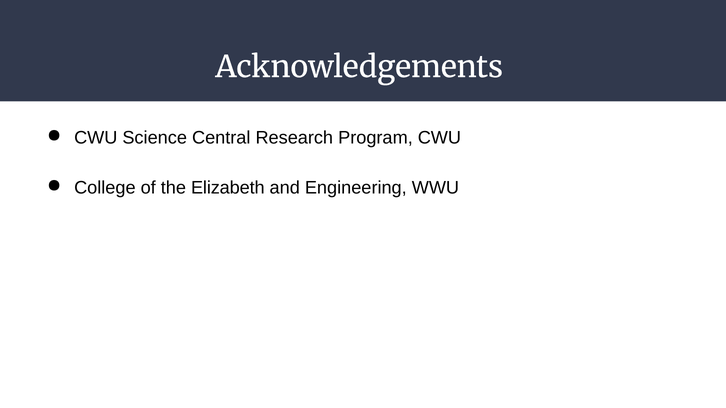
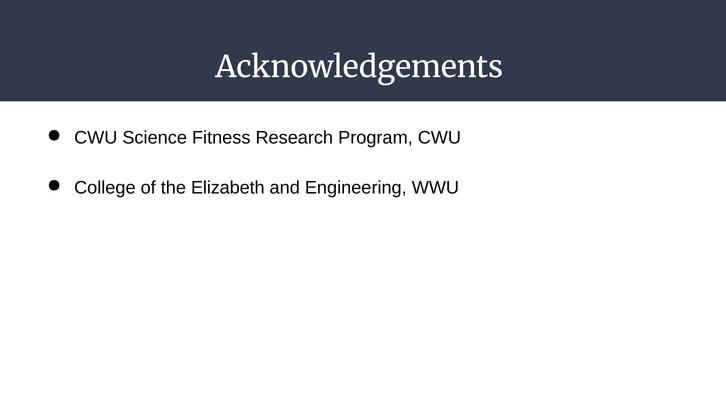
Central: Central -> Fitness (221, 138)
